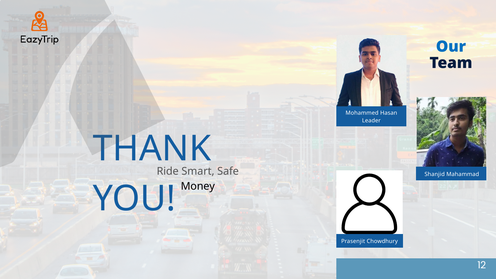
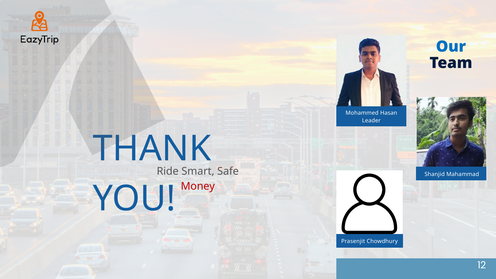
Money colour: black -> red (198, 186)
